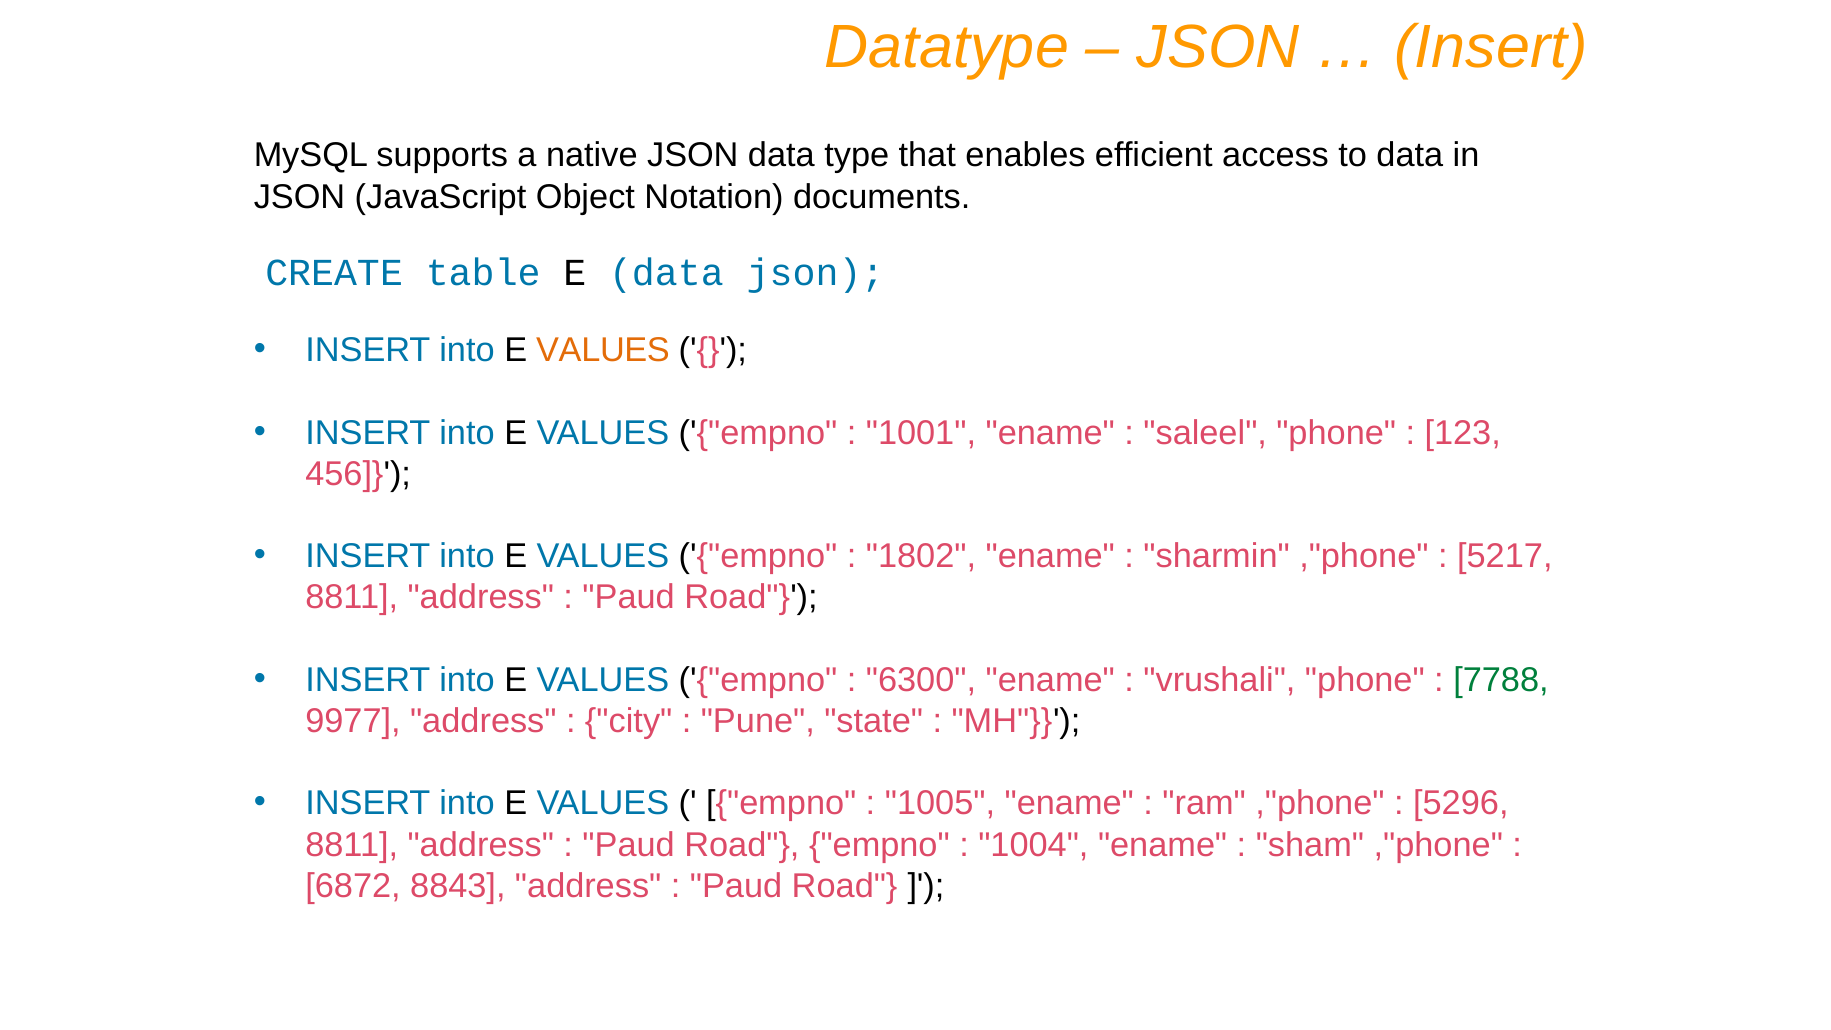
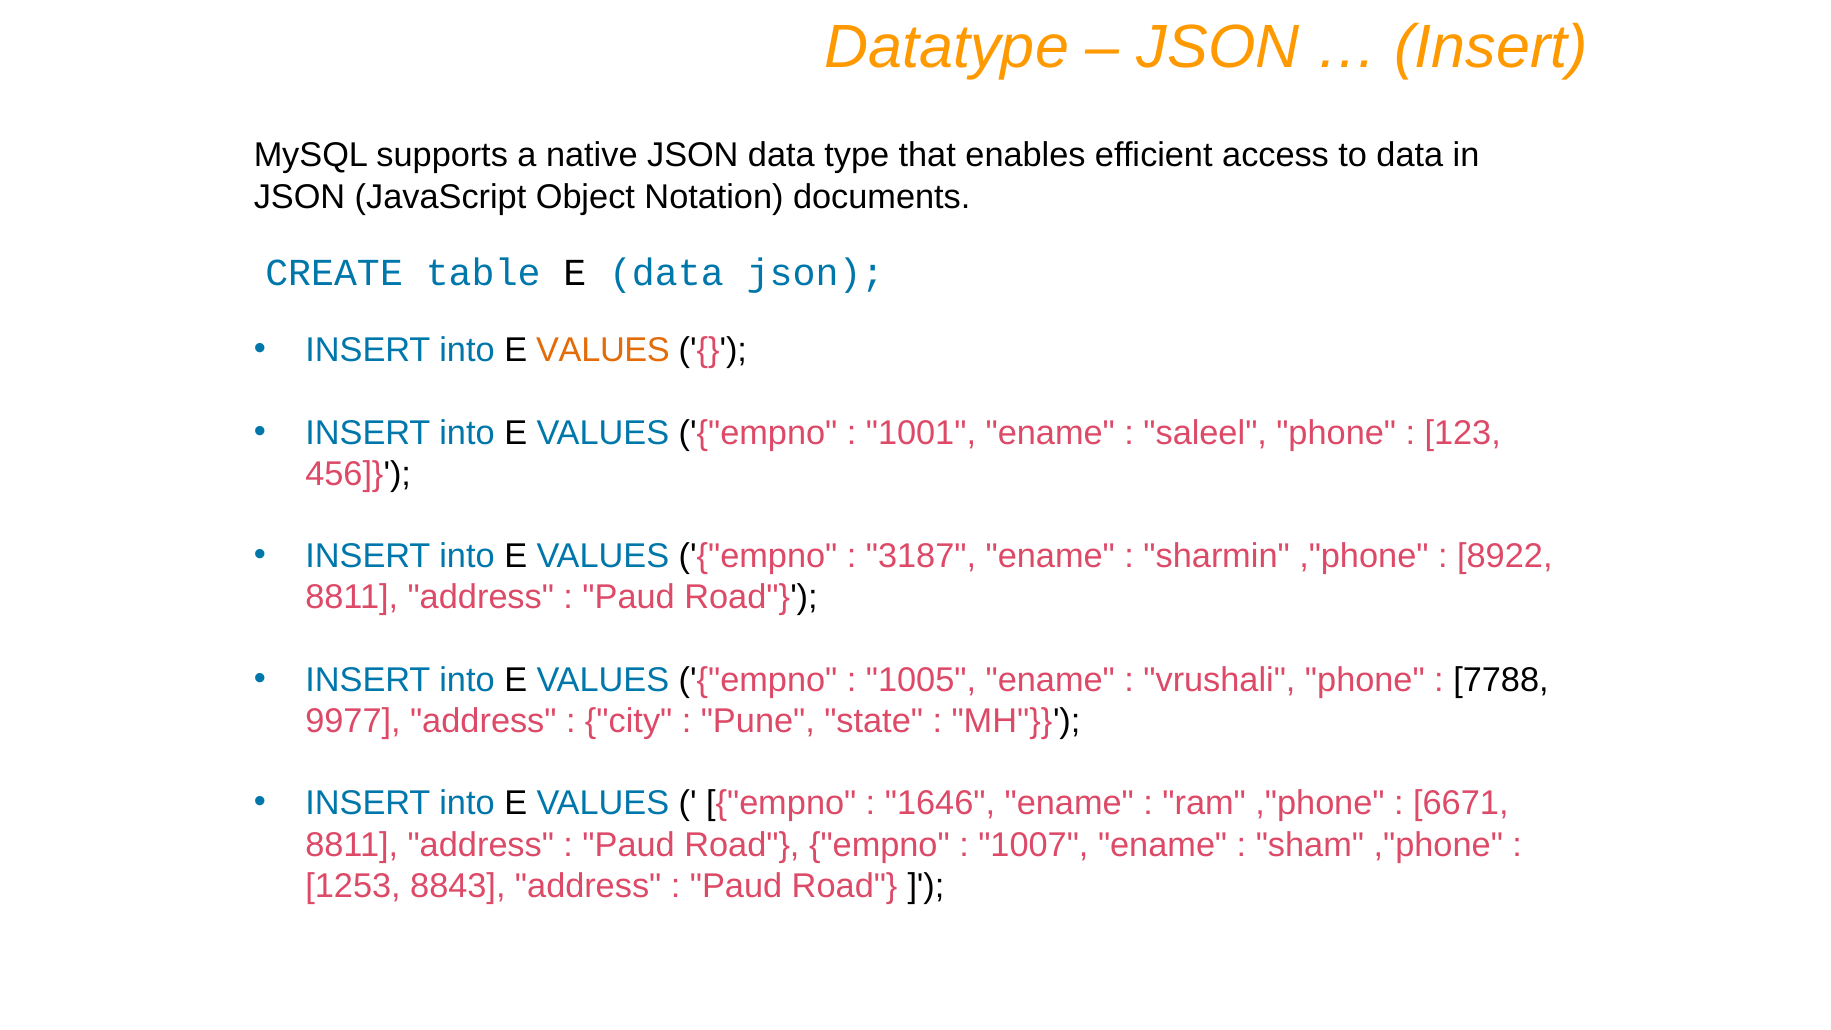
1802: 1802 -> 3187 (921, 556)
5217: 5217 -> 8922 (1505, 556)
6300: 6300 -> 1005 (921, 680)
7788 colour: green -> black (1501, 680)
1005: 1005 -> 1646 (940, 803)
5296: 5296 -> 6671 (1461, 803)
1004: 1004 -> 1007 (1033, 845)
6872: 6872 -> 1253 (353, 886)
